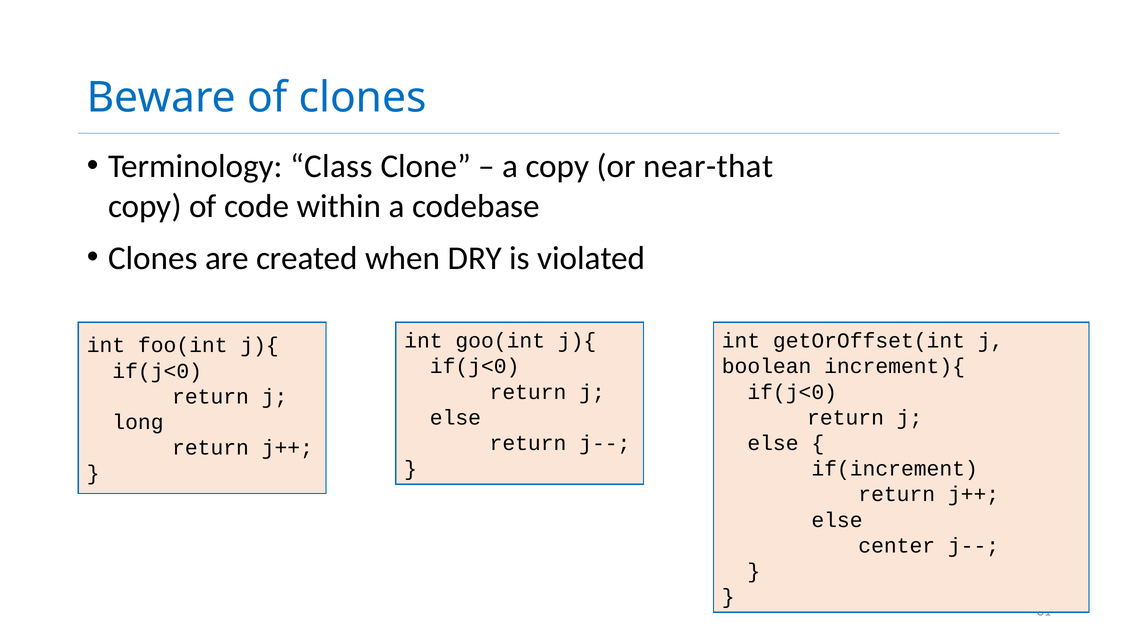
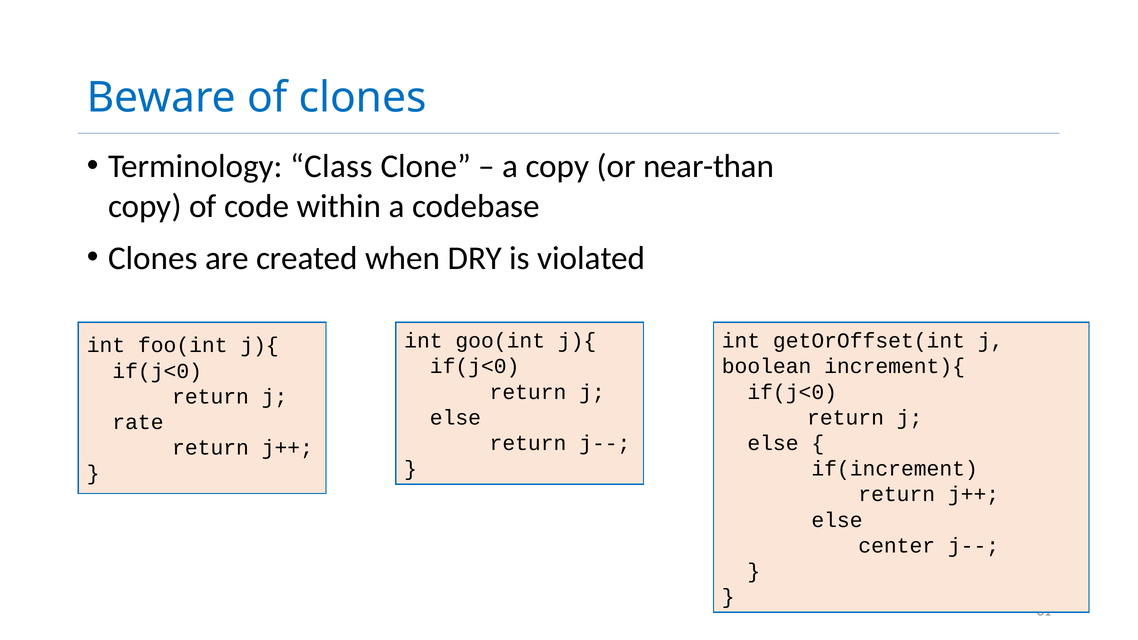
near-that: near-that -> near-than (709, 167)
long: long -> rate (138, 422)
